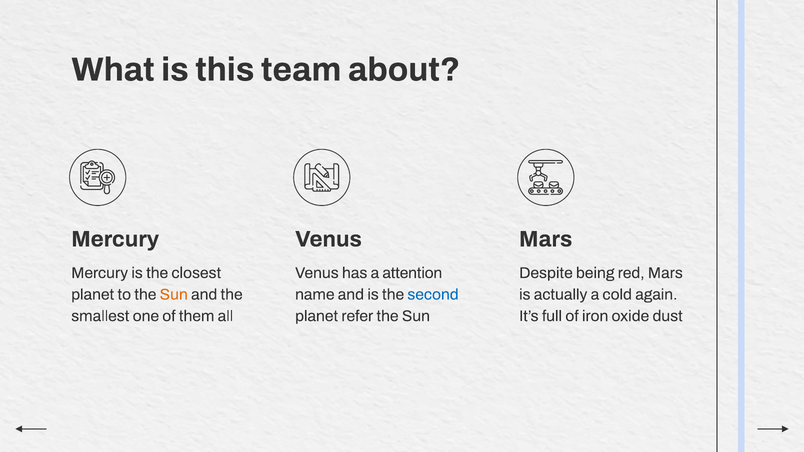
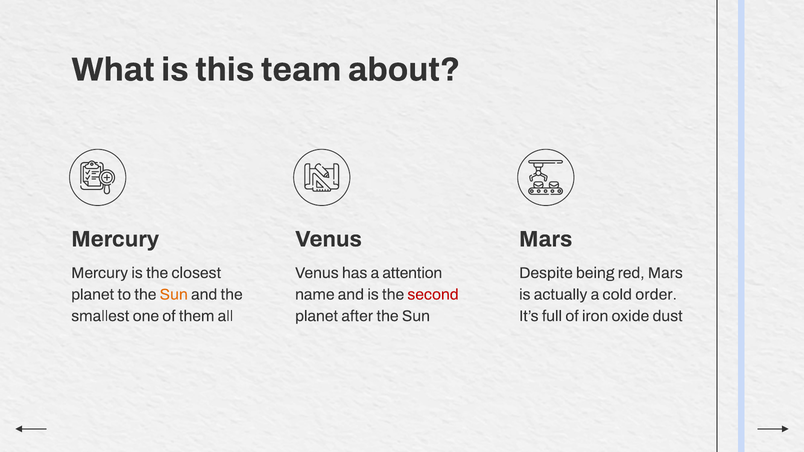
second colour: blue -> red (433, 295)
again: again -> order (656, 295)
refer: refer -> after (357, 316)
